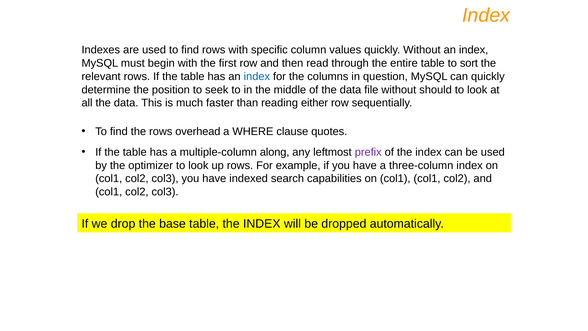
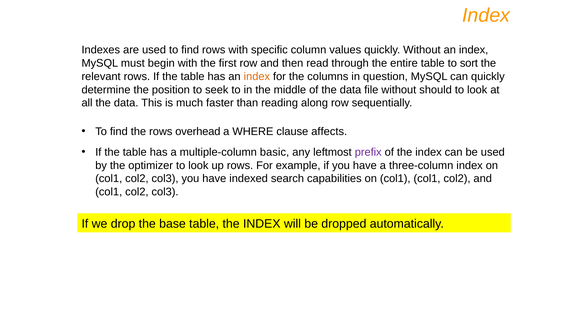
index colour: blue -> orange (257, 76)
either: either -> along (314, 103)
quotes: quotes -> affects (329, 131)
along: along -> basic (275, 152)
